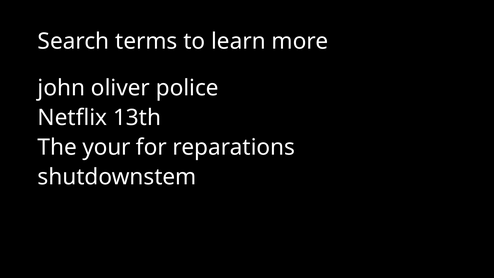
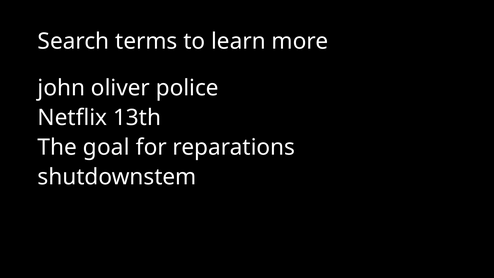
your: your -> goal (106, 147)
